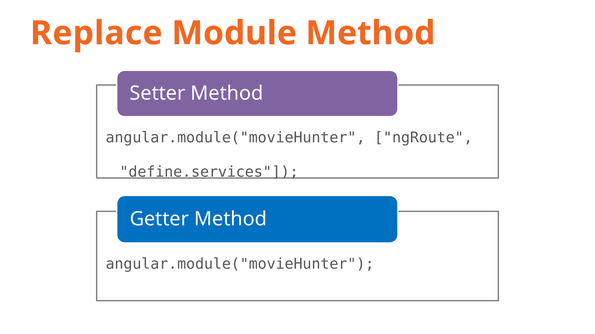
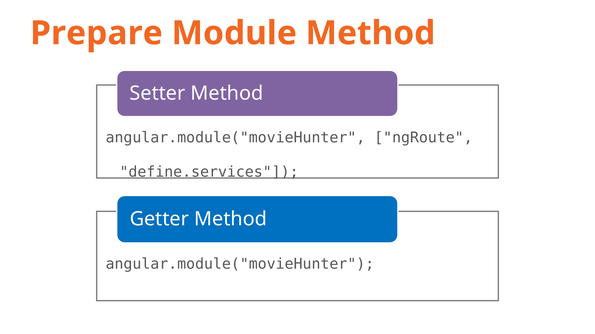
Replace: Replace -> Prepare (96, 33)
